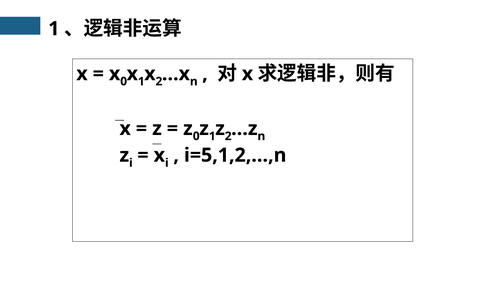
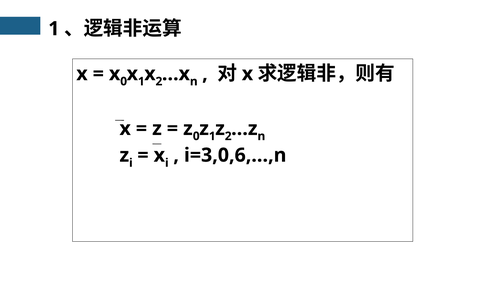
i=5,1,2,…,n: i=5,1,2,…,n -> i=3,0,6,…,n (235, 155)
